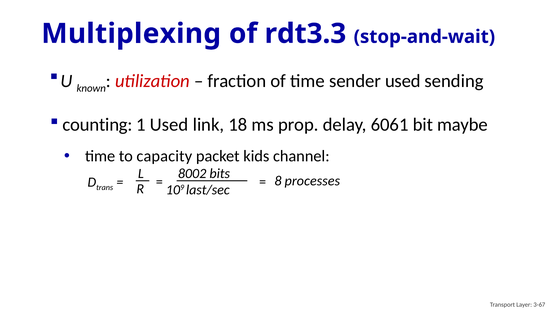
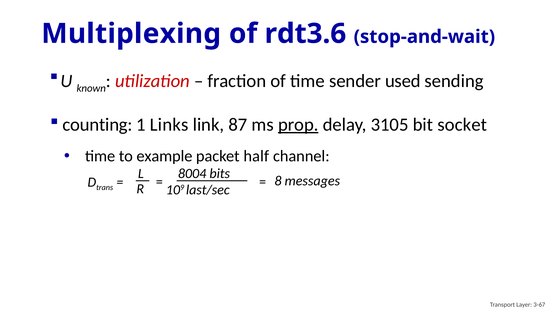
rdt3.3: rdt3.3 -> rdt3.6 (305, 34)
1 Used: Used -> Links (169, 125)
18: 18 -> 87 (238, 125)
prop underline: none -> present (298, 125)
6061: 6061 -> 3105 (390, 125)
maybe: maybe -> socket (462, 125)
capacity: capacity -> example (164, 156)
kids: kids -> half (256, 156)
8002: 8002 -> 8004 (192, 173)
processes: processes -> messages (312, 181)
